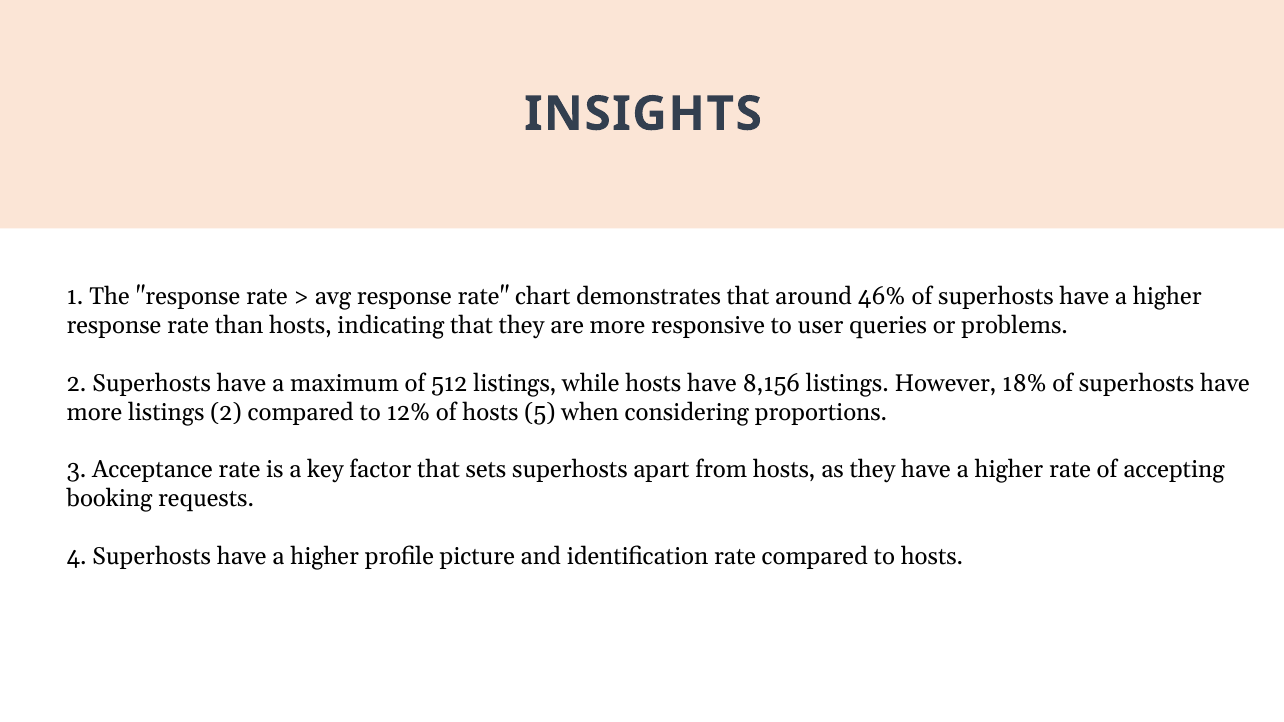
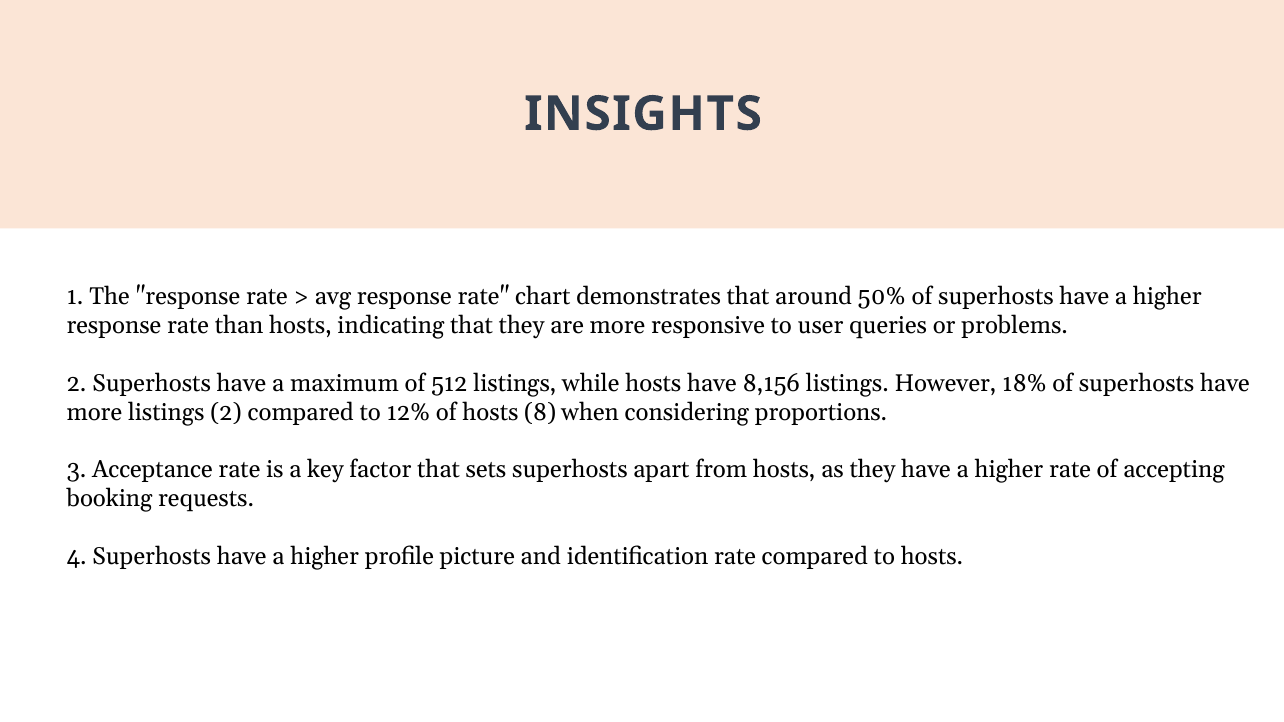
46%: 46% -> 50% (882, 297)
5: 5 -> 8 (540, 412)
